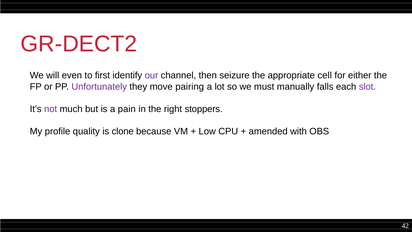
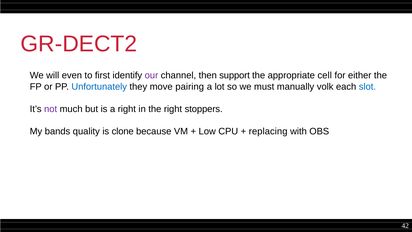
seizure: seizure -> support (235, 75)
Unfortunately colour: purple -> blue (99, 87)
falls: falls -> volk (325, 87)
slot colour: purple -> blue (367, 87)
a pain: pain -> right (127, 109)
profile: profile -> bands (58, 131)
amended: amended -> replacing (268, 131)
